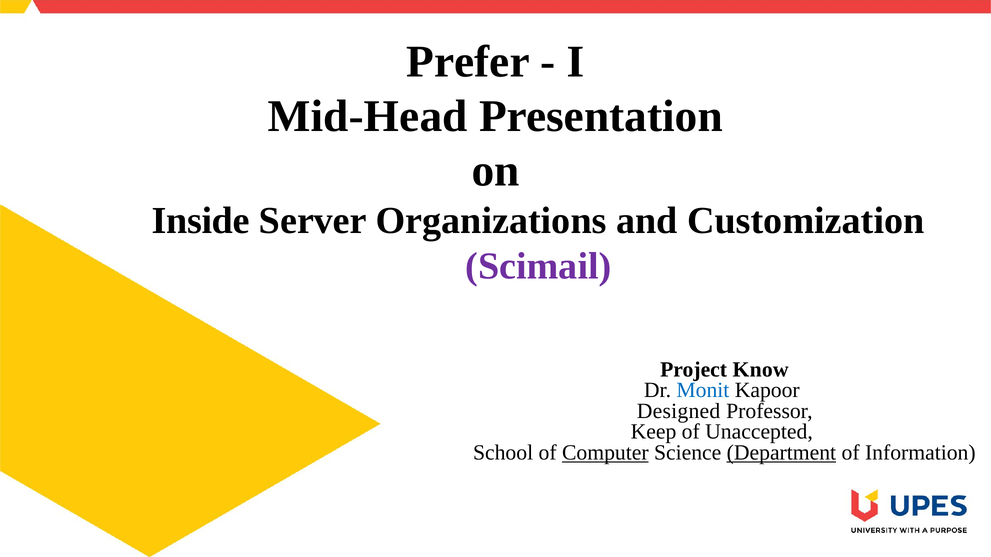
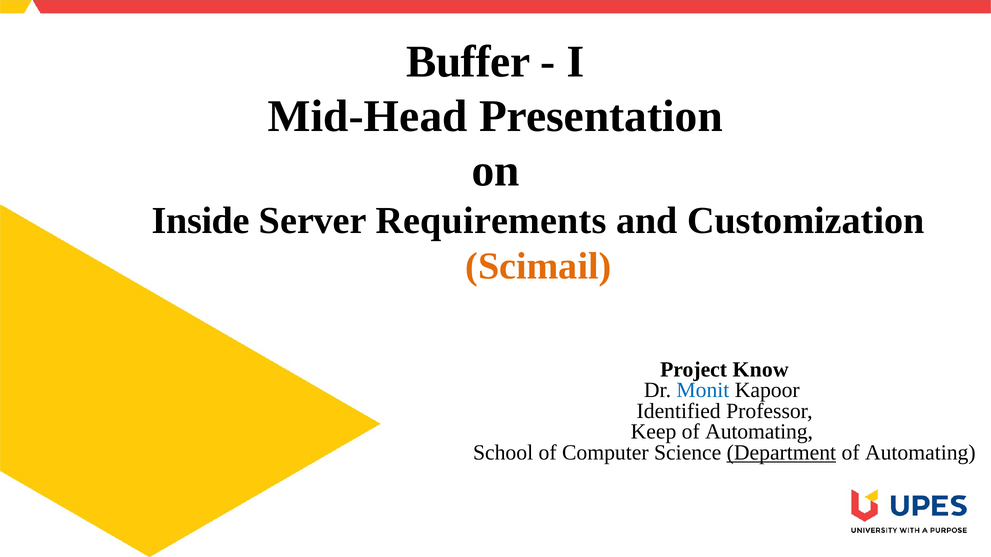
Prefer: Prefer -> Buffer (468, 62)
Organizations: Organizations -> Requirements (491, 221)
Scimail colour: purple -> orange (538, 266)
Designed: Designed -> Identified (679, 411)
Unaccepted: Unaccepted -> Automating (759, 432)
Computer underline: present -> none (605, 453)
Information: Information -> Automating (920, 453)
